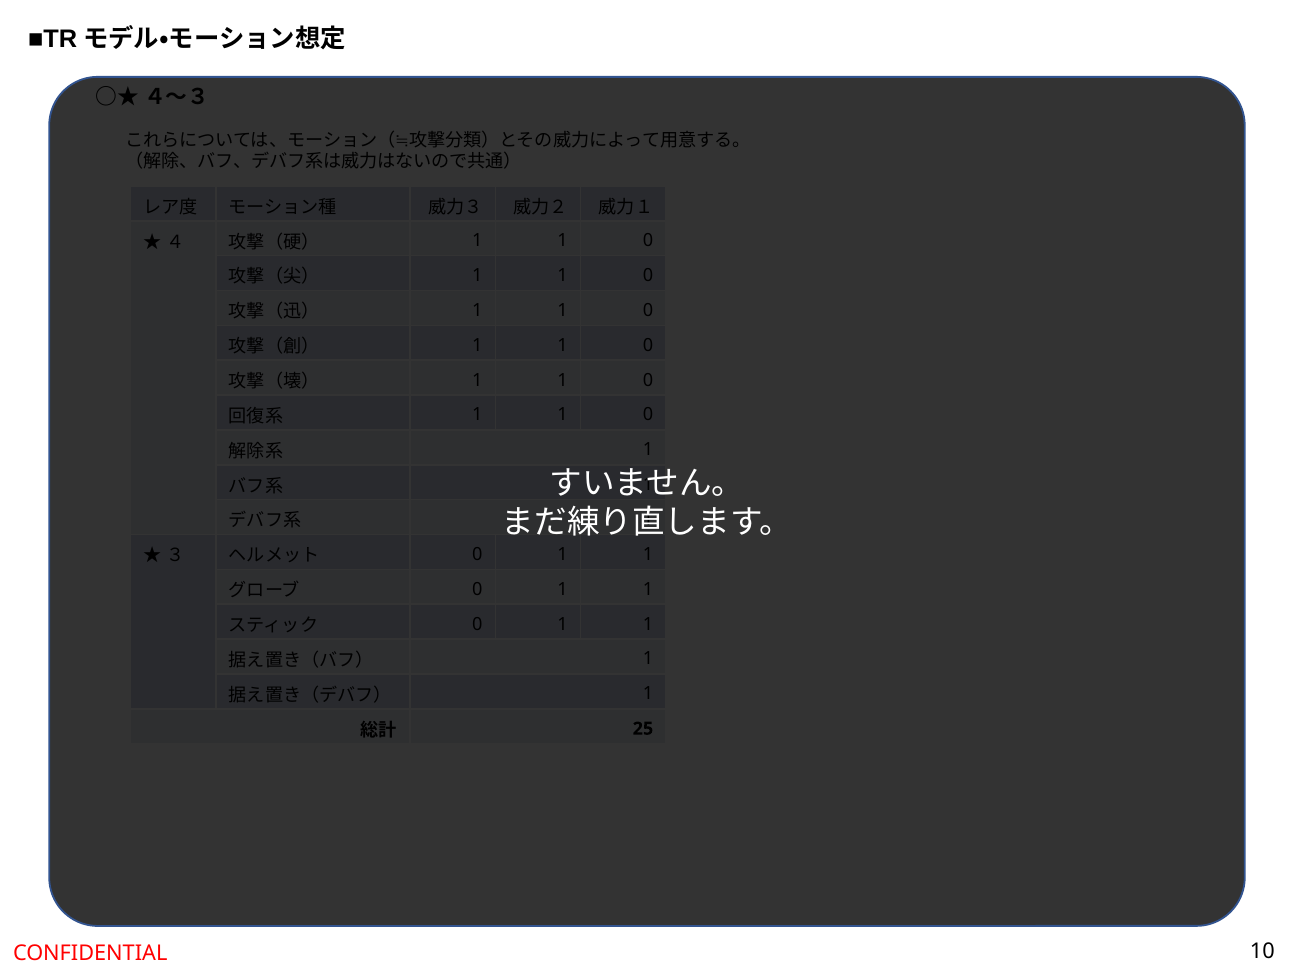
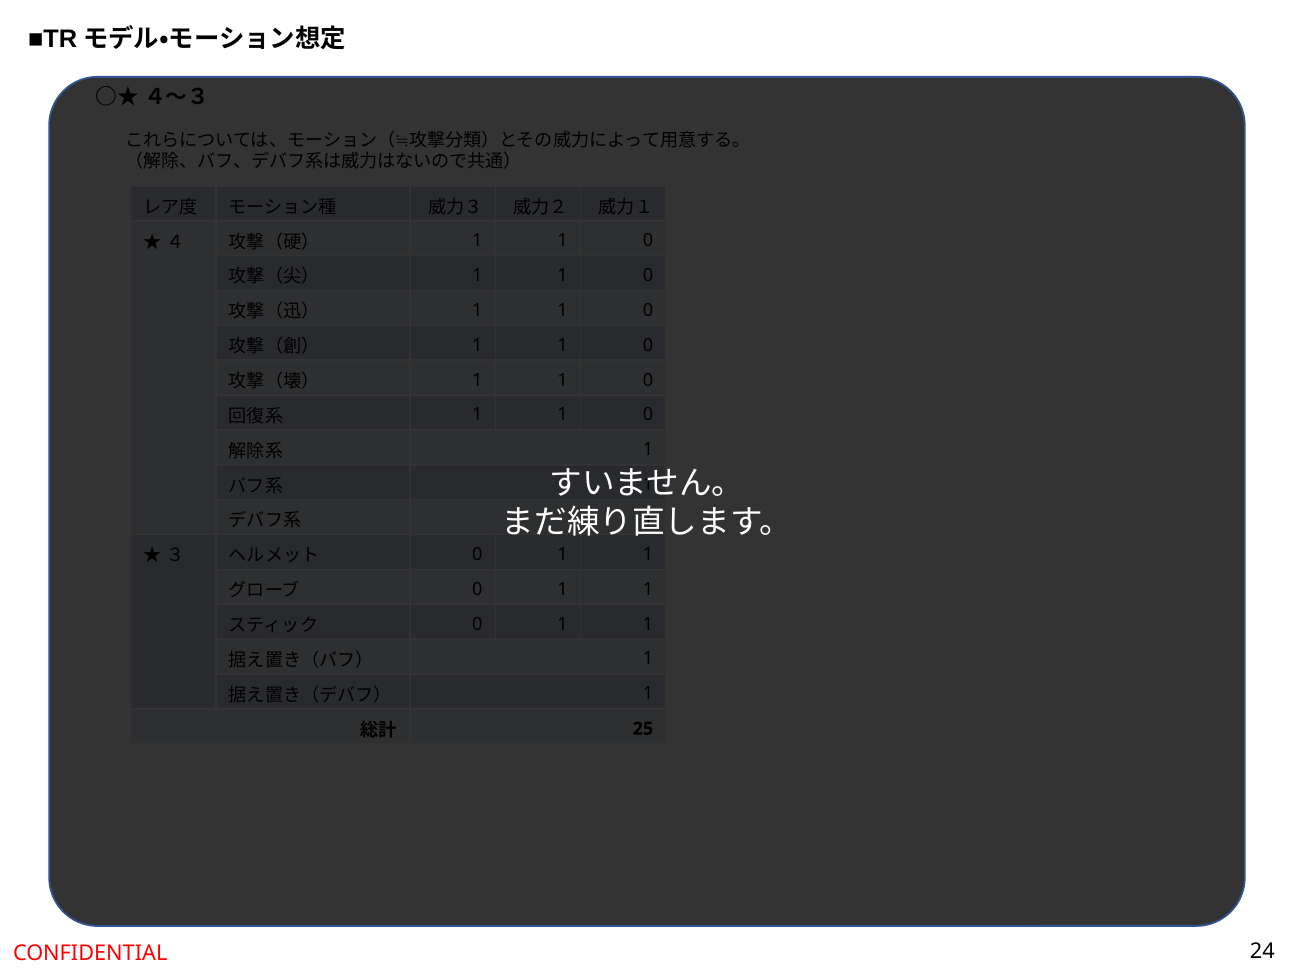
10: 10 -> 24 (1262, 952)
